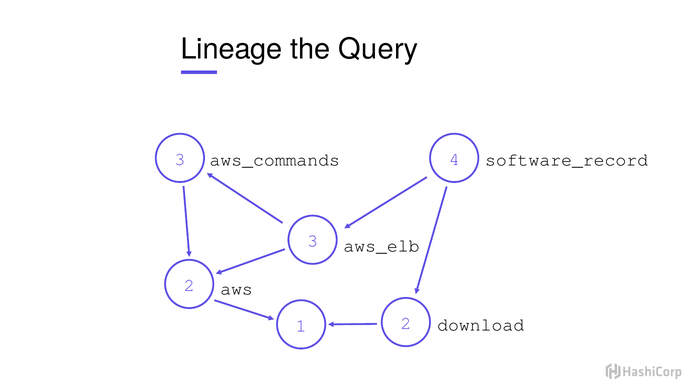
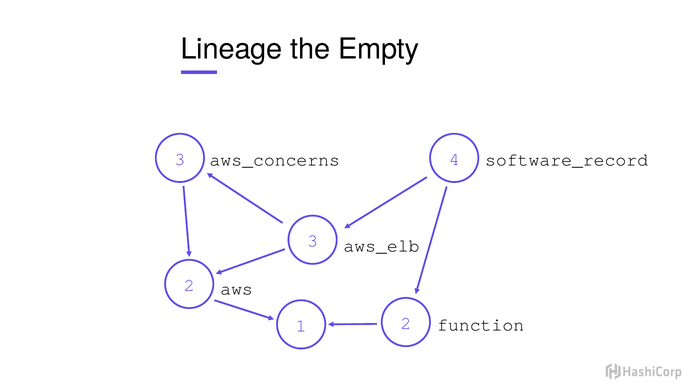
Query: Query -> Empty (379, 49)
aws_commands: aws_commands -> aws_concerns (275, 160)
download: download -> function (481, 325)
